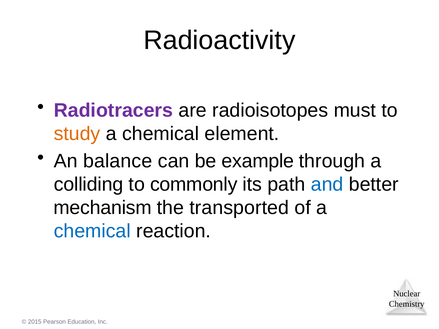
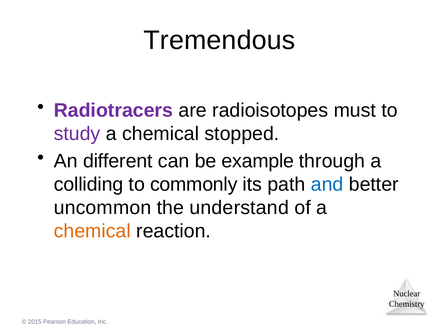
Radioactivity: Radioactivity -> Tremendous (219, 40)
study colour: orange -> purple (77, 134)
element: element -> stopped (242, 134)
balance: balance -> different (118, 161)
mechanism: mechanism -> uncommon (103, 208)
transported: transported -> understand (239, 208)
chemical colour: blue -> orange (92, 231)
